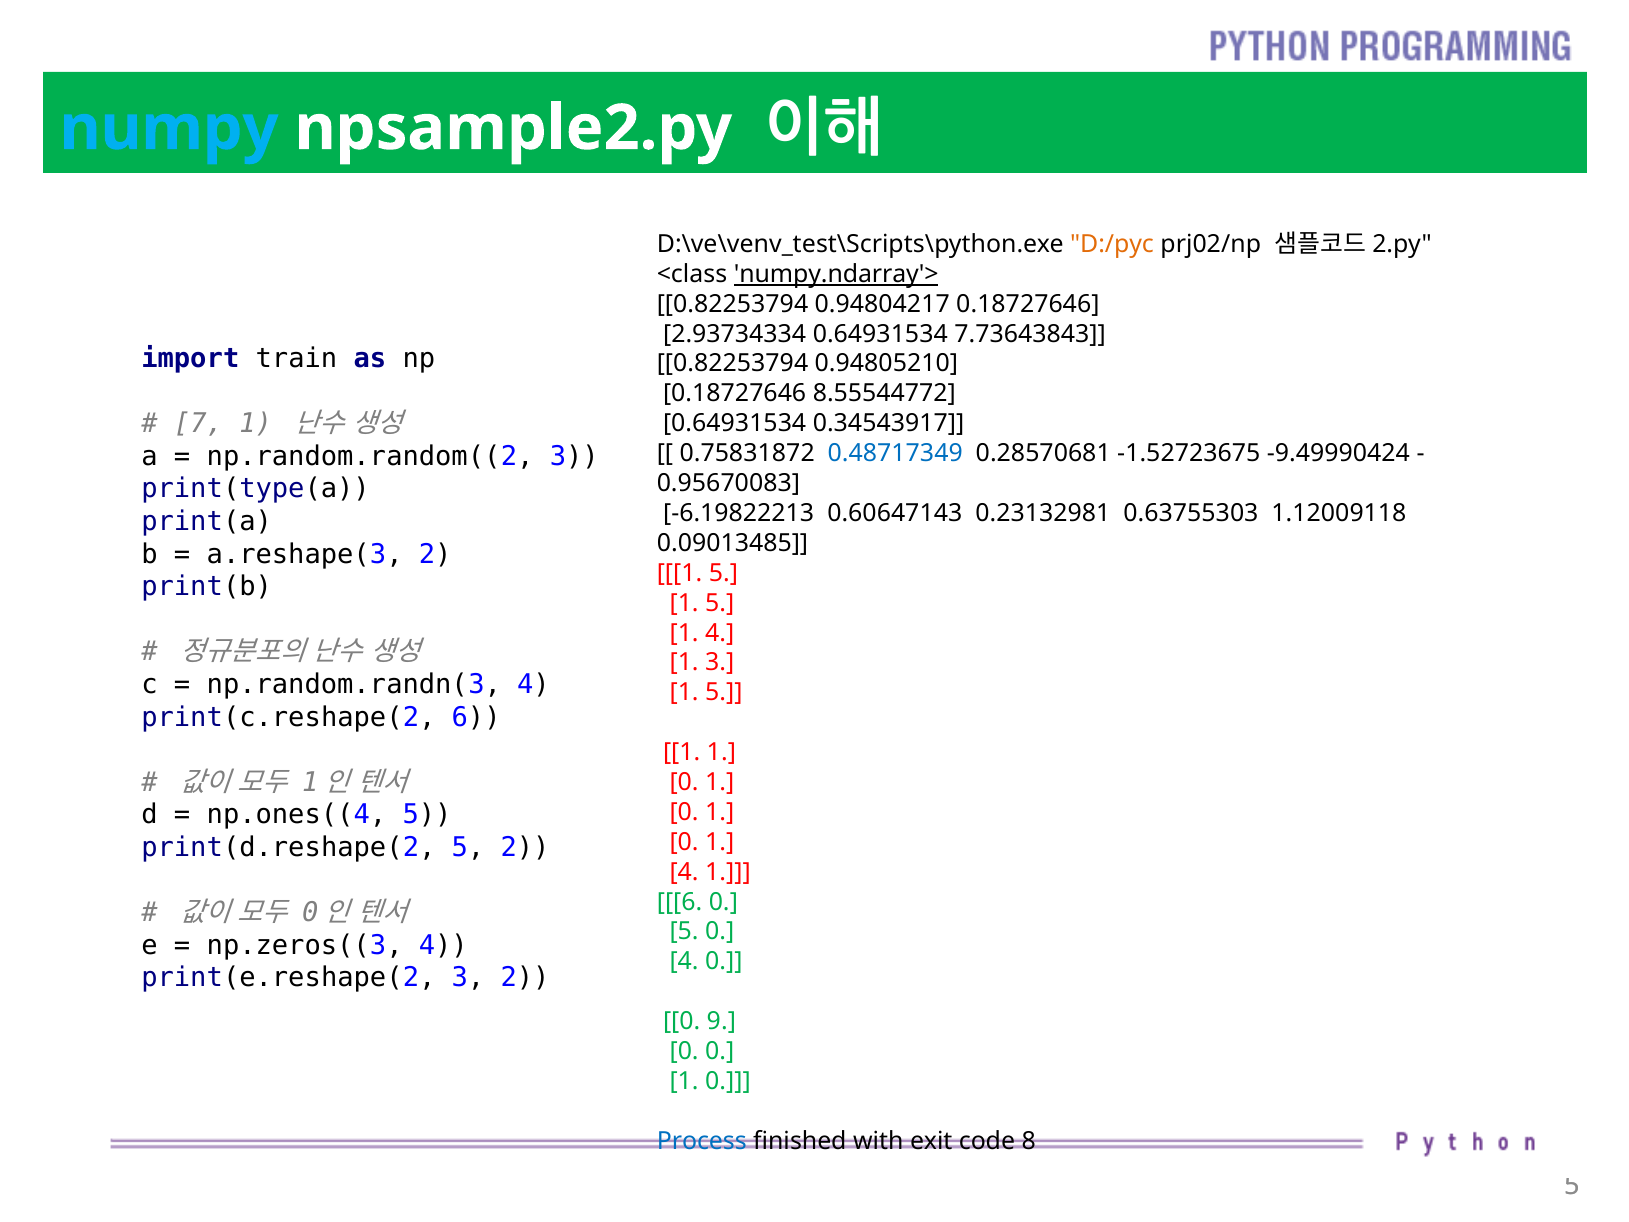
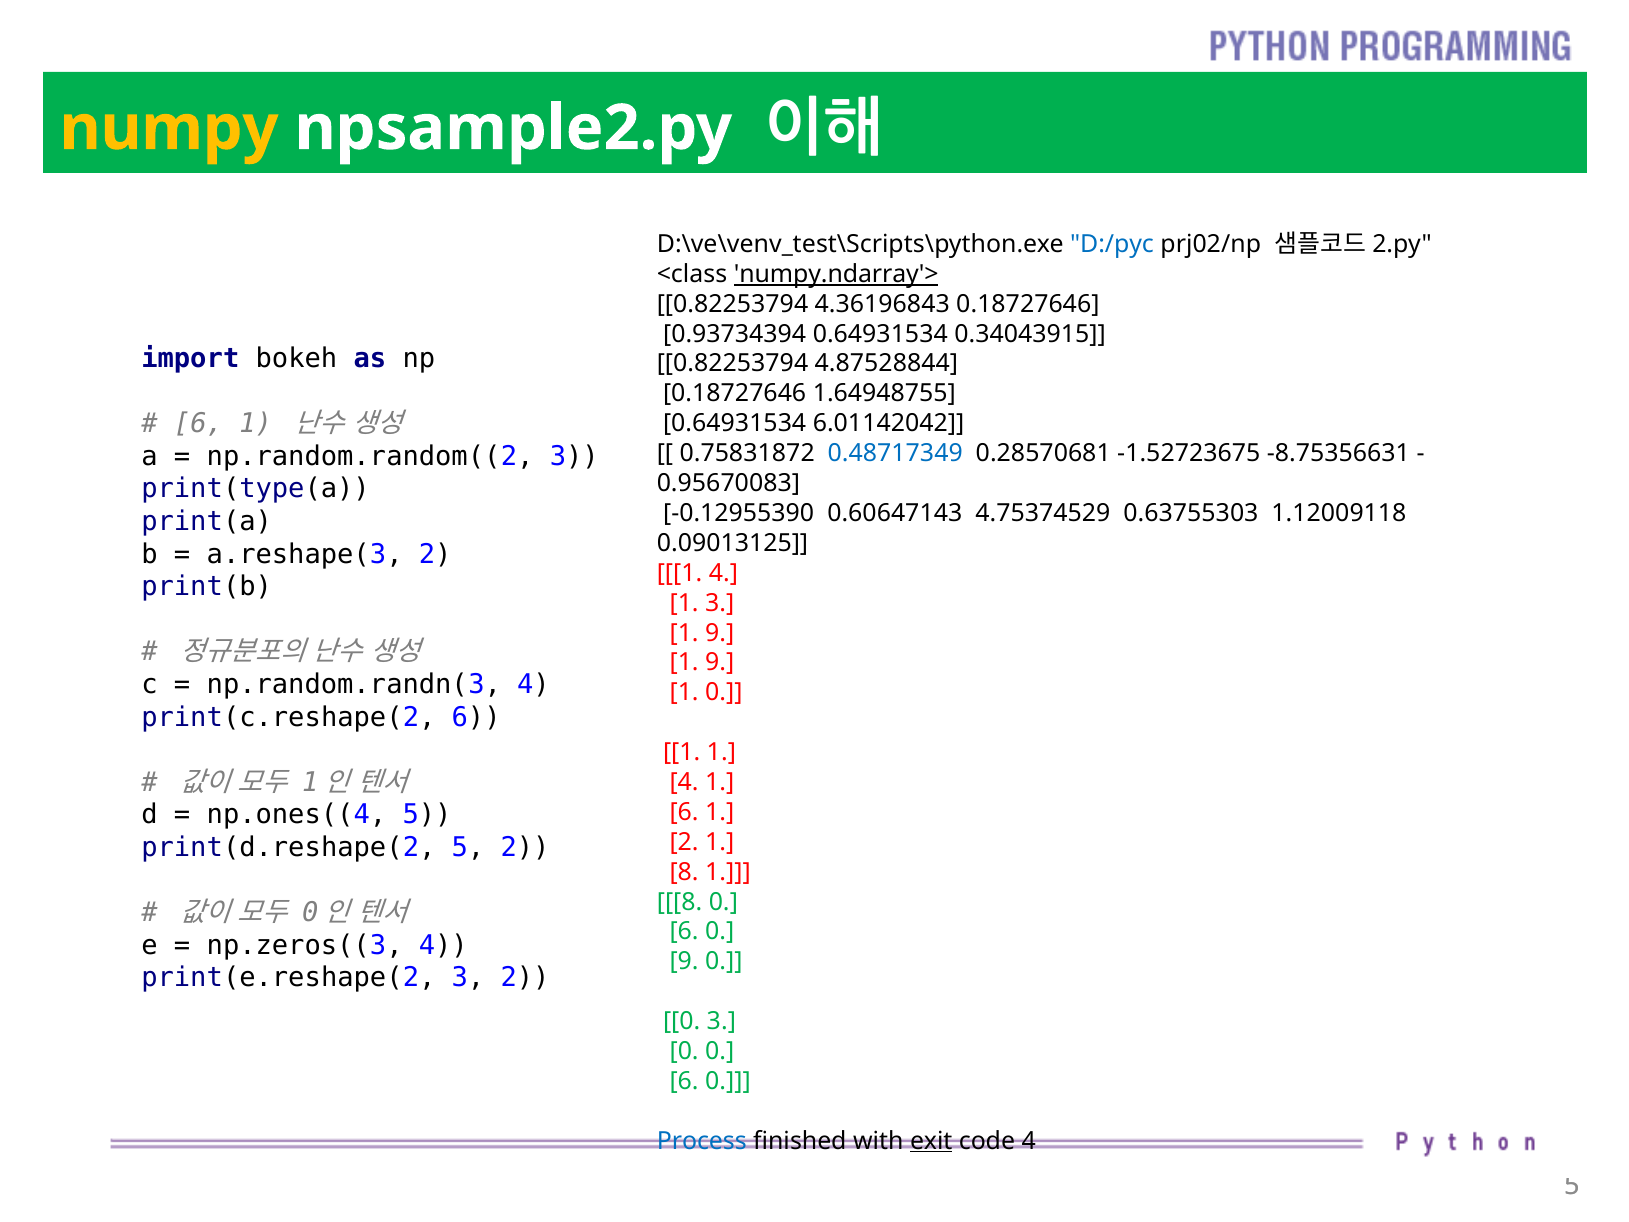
numpy colour: light blue -> yellow (169, 128)
D:/pyc colour: orange -> blue (1112, 244)
0.94804217: 0.94804217 -> 4.36196843 (882, 304)
2.93734334: 2.93734334 -> 0.93734394 (735, 334)
7.73643843: 7.73643843 -> 0.34043915 (1030, 334)
train: train -> bokeh (296, 359)
0.94805210: 0.94805210 -> 4.87528844 (886, 364)
8.55544772: 8.55544772 -> 1.64948755 (884, 394)
7: 7 -> 6 (198, 424)
0.34543917: 0.34543917 -> 6.01142042 (889, 423)
-9.49990424: -9.49990424 -> -8.75356631 (1338, 453)
-6.19822213: -6.19822213 -> -0.12955390 (739, 513)
0.23132981: 0.23132981 -> 4.75374529 (1043, 513)
0.09013485: 0.09013485 -> 0.09013125 (733, 543)
5: 5 -> 4 (723, 573)
5: 5 -> 3 (720, 603)
4: 4 -> 9 (720, 633)
3: 3 -> 9 (720, 663)
5: 5 -> 0 (724, 692)
0: 0 -> 4 (684, 782)
0: 0 -> 6 (684, 812)
0: 0 -> 2 (684, 842)
4: 4 -> 8 (684, 872)
6: 6 -> 8 (680, 902)
5: 5 -> 6 (684, 932)
4: 4 -> 9 (684, 961)
0 9: 9 -> 3 (721, 1021)
1: 1 -> 6 (684, 1081)
exit underline: none -> present (931, 1141)
code 8: 8 -> 4 (1029, 1141)
